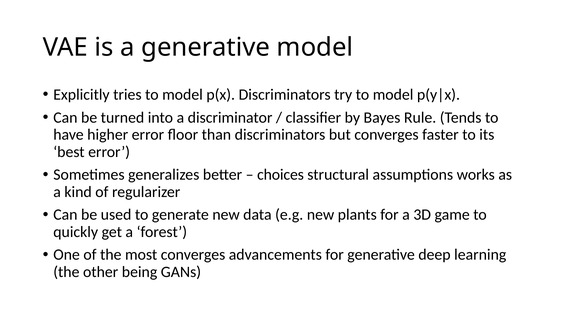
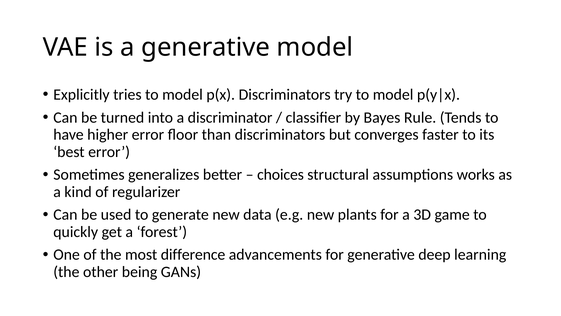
most converges: converges -> difference (193, 254)
